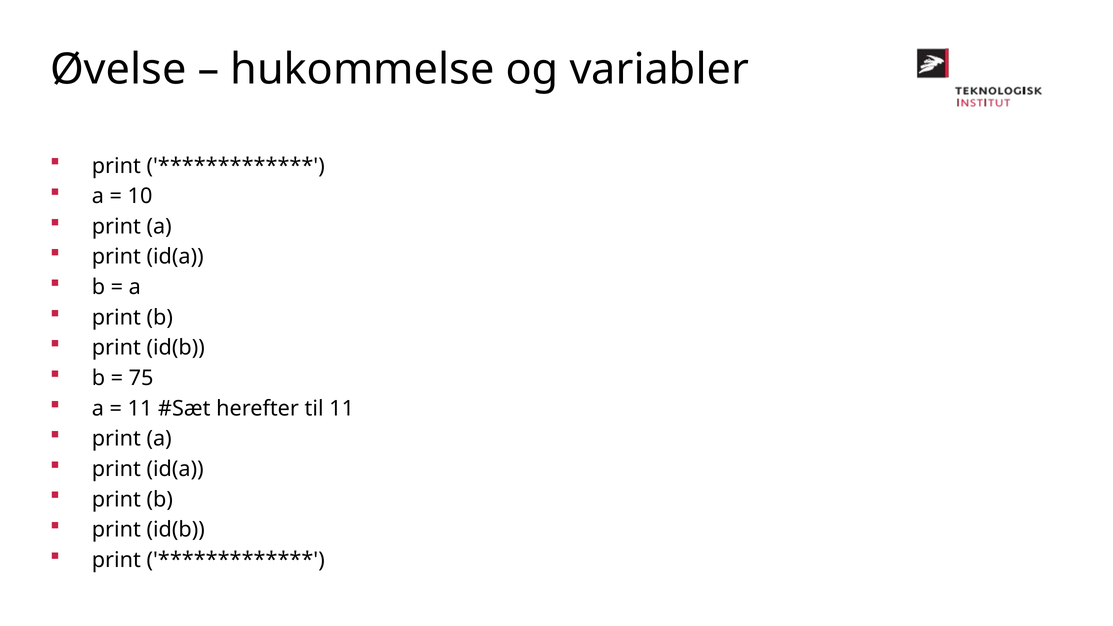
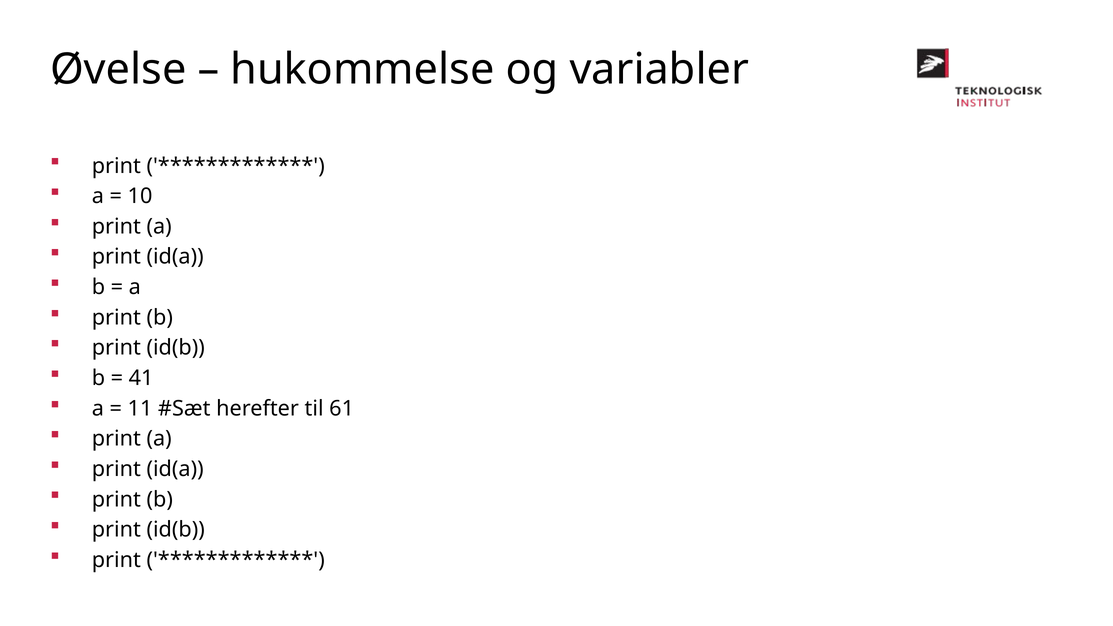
75: 75 -> 41 (141, 378)
til 11: 11 -> 61 (342, 408)
